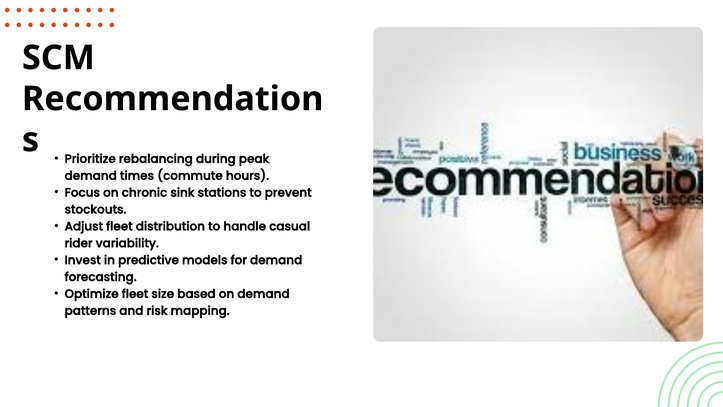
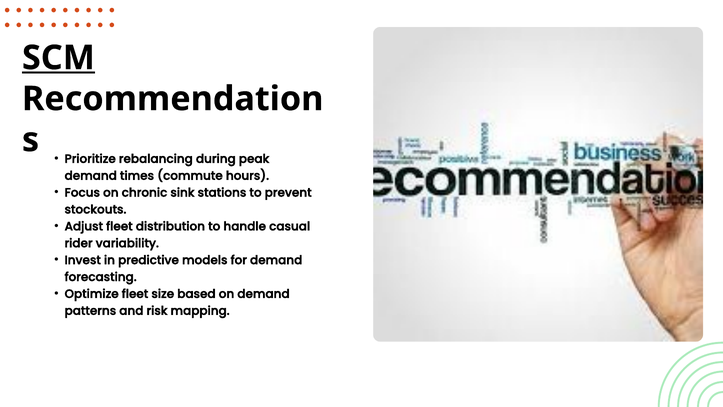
SCM underline: none -> present (58, 58)
